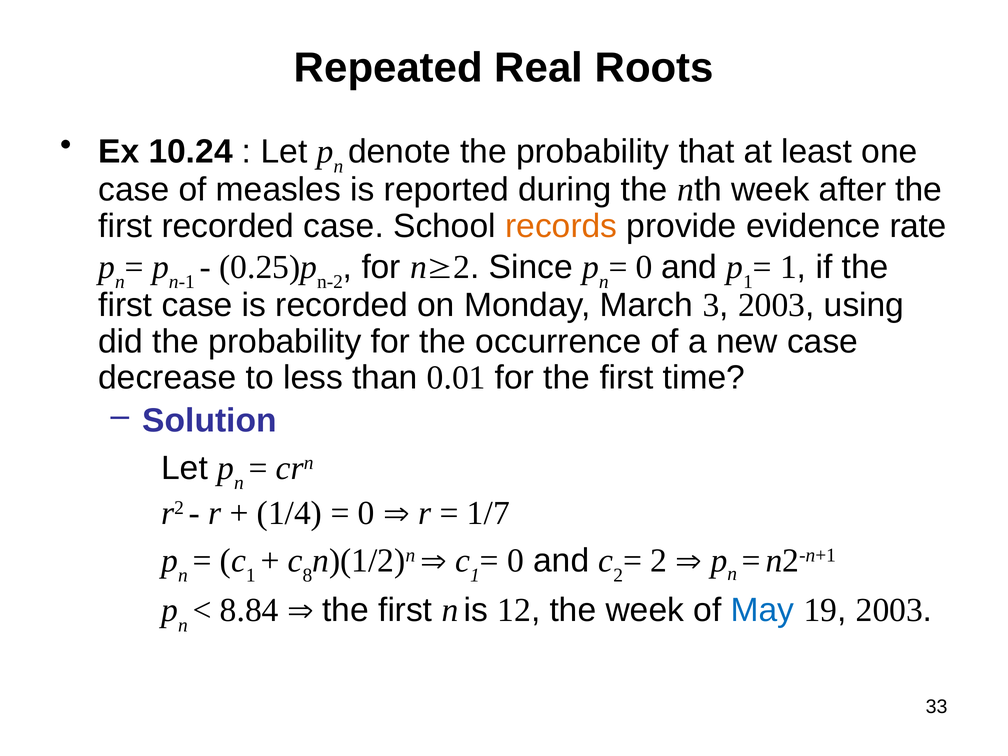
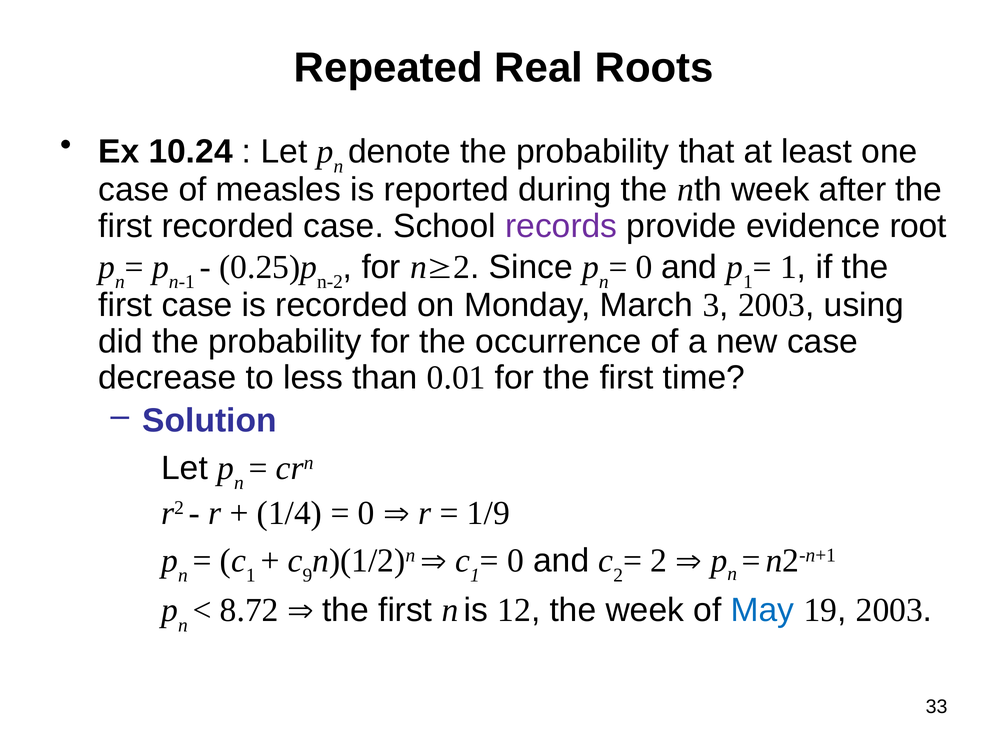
records colour: orange -> purple (561, 226)
rate: rate -> root (918, 226)
1/7: 1/7 -> 1/9 (488, 513)
8: 8 -> 9 (307, 576)
8.84: 8.84 -> 8.72 (249, 610)
